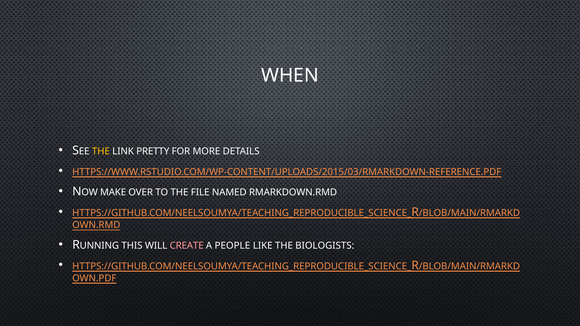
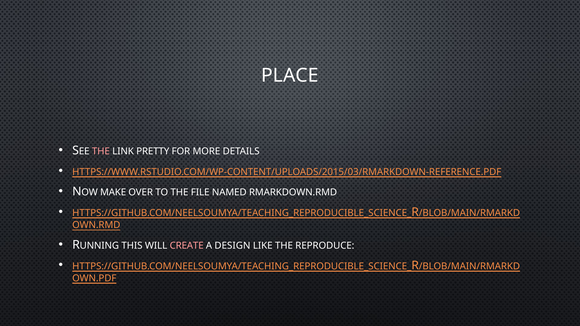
WHEN: WHEN -> PLACE (290, 76)
THE colour: yellow -> pink (101, 151)
PEOPLE: PEOPLE -> DESIGN (232, 246)
BIOLOGISTS: BIOLOGISTS -> REPRODUCE (325, 246)
